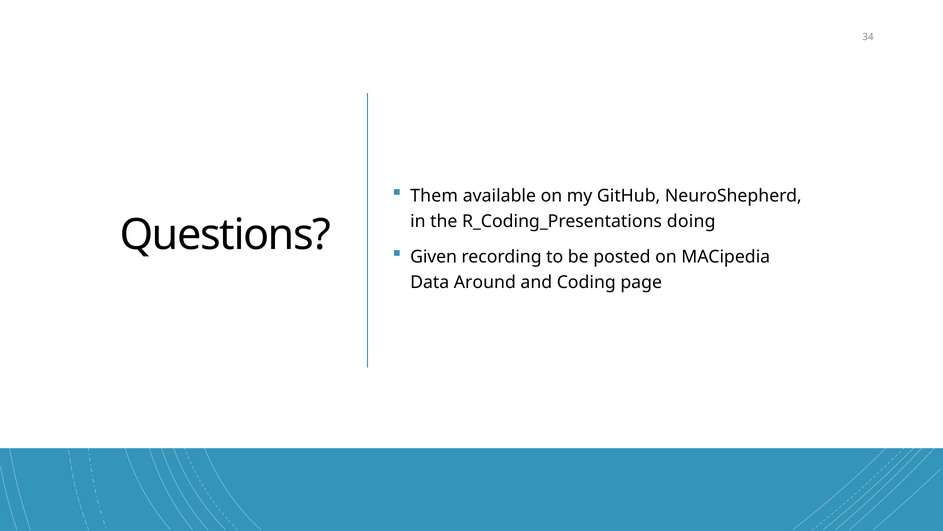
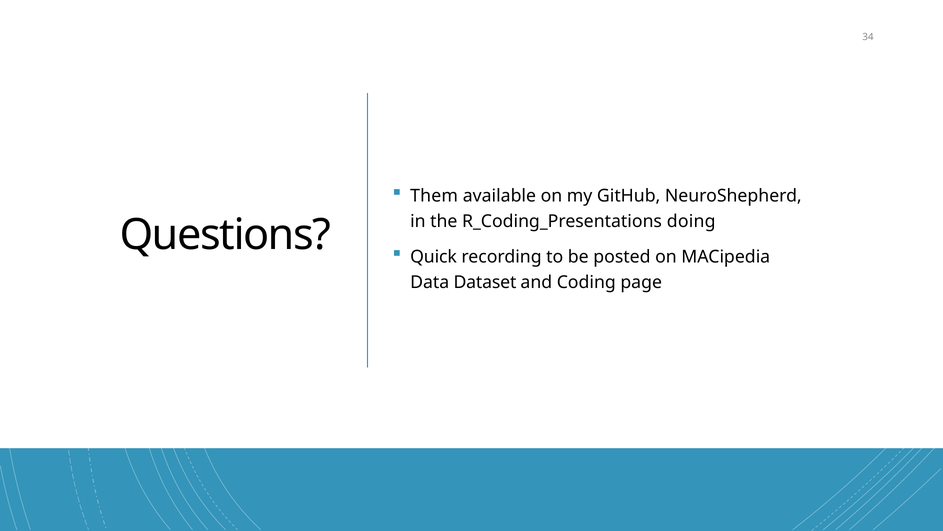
Given: Given -> Quick (434, 257)
Around: Around -> Dataset (485, 282)
